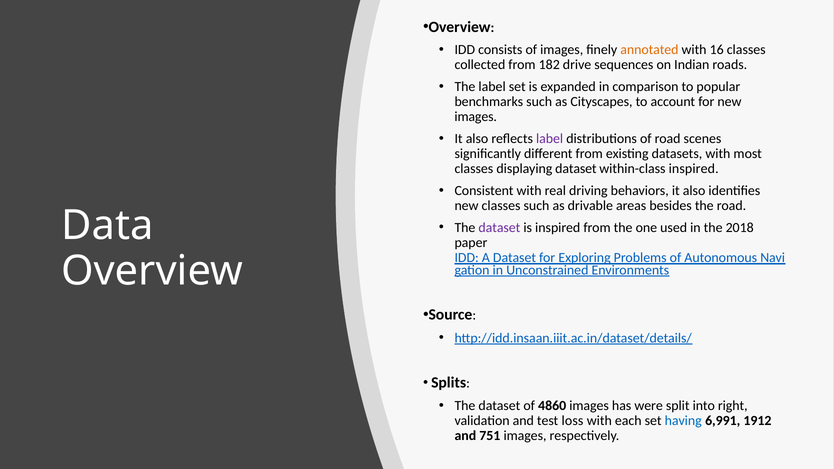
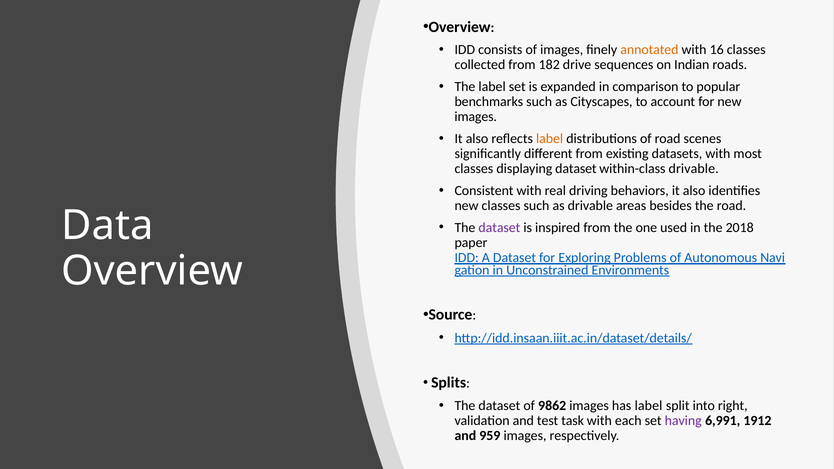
label colour: purple -> orange (550, 139)
within-class inspired: inspired -> drivable (694, 169)
4860: 4860 -> 9862 (552, 406)
has were: were -> label (649, 406)
loss: loss -> task (573, 421)
having colour: blue -> purple (683, 421)
751: 751 -> 959 (490, 436)
